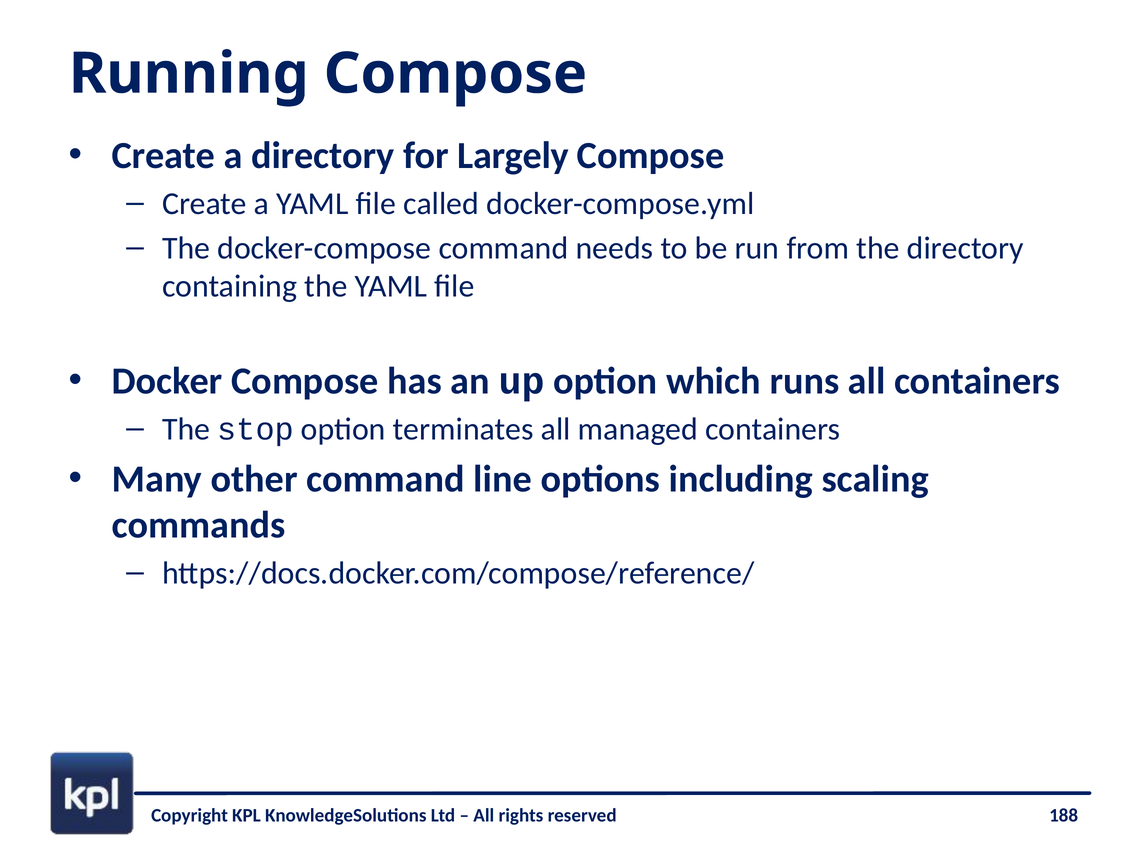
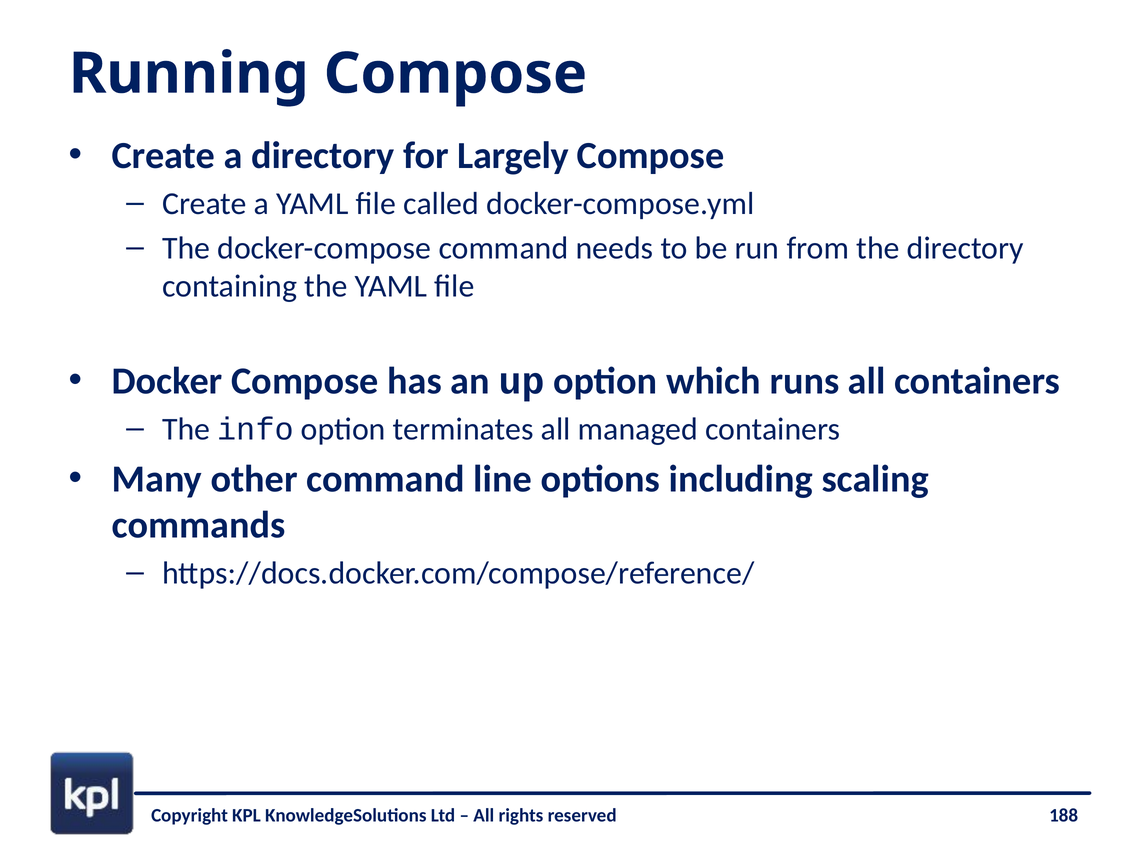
stop: stop -> info (256, 429)
